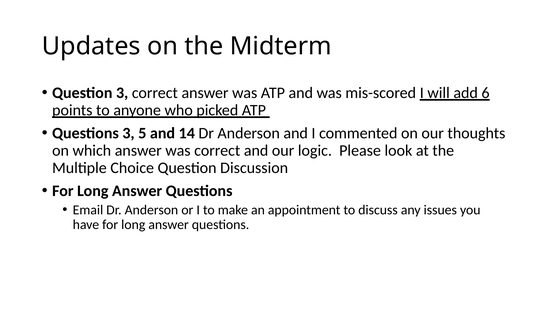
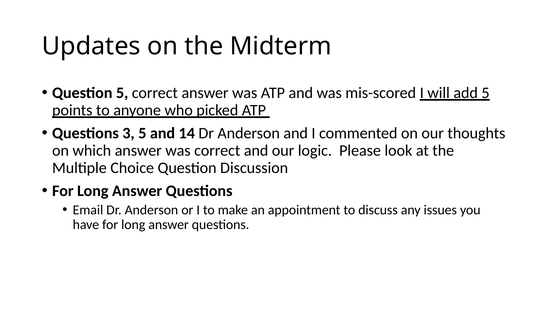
Question 3: 3 -> 5 (122, 93)
add 6: 6 -> 5 (486, 93)
